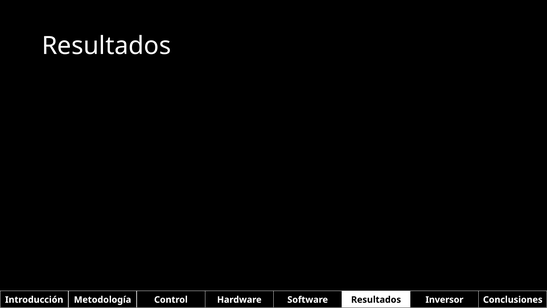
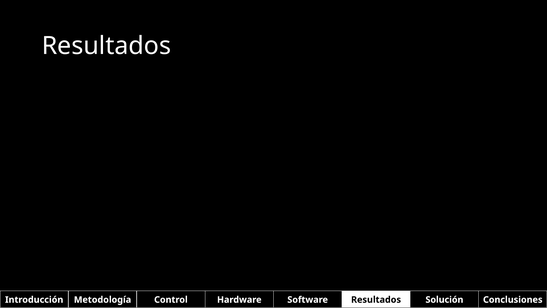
Inversor: Inversor -> Solución (444, 299)
